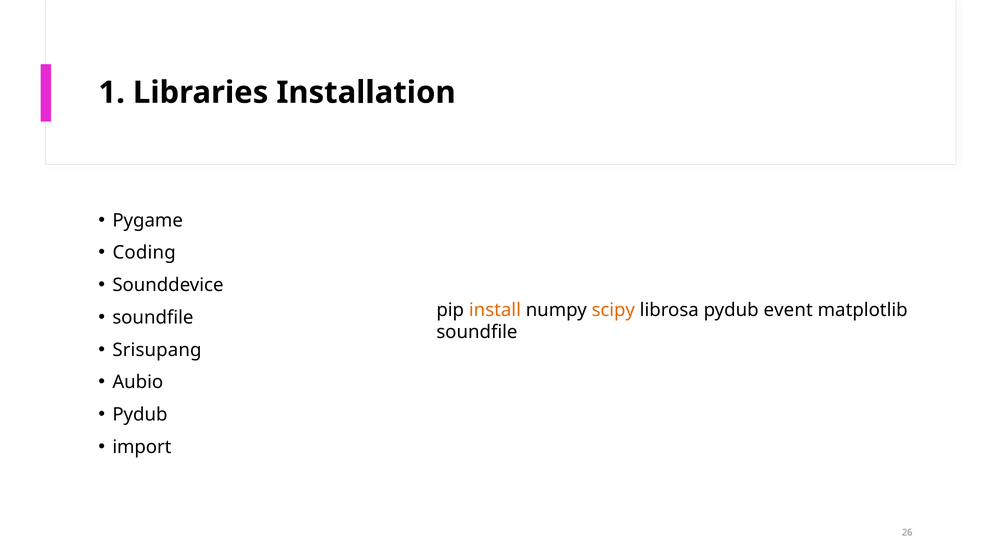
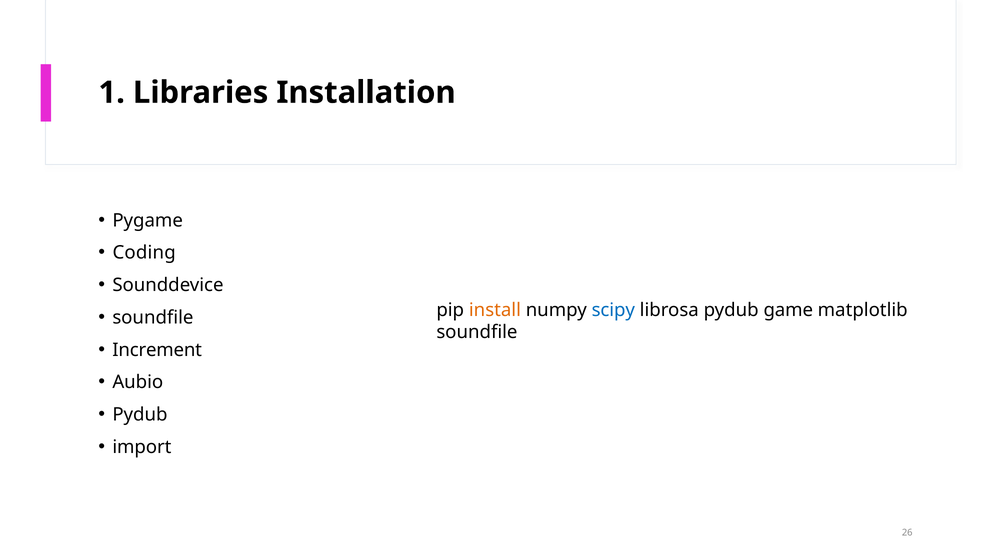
scipy colour: orange -> blue (613, 310)
event: event -> game (788, 310)
Srisupang: Srisupang -> Increment (157, 350)
